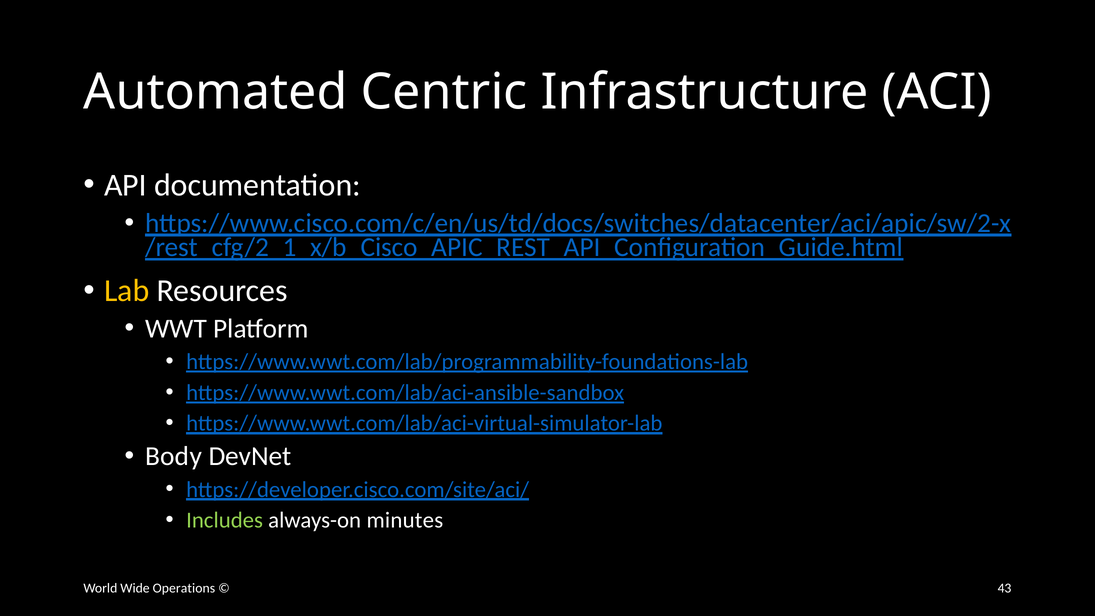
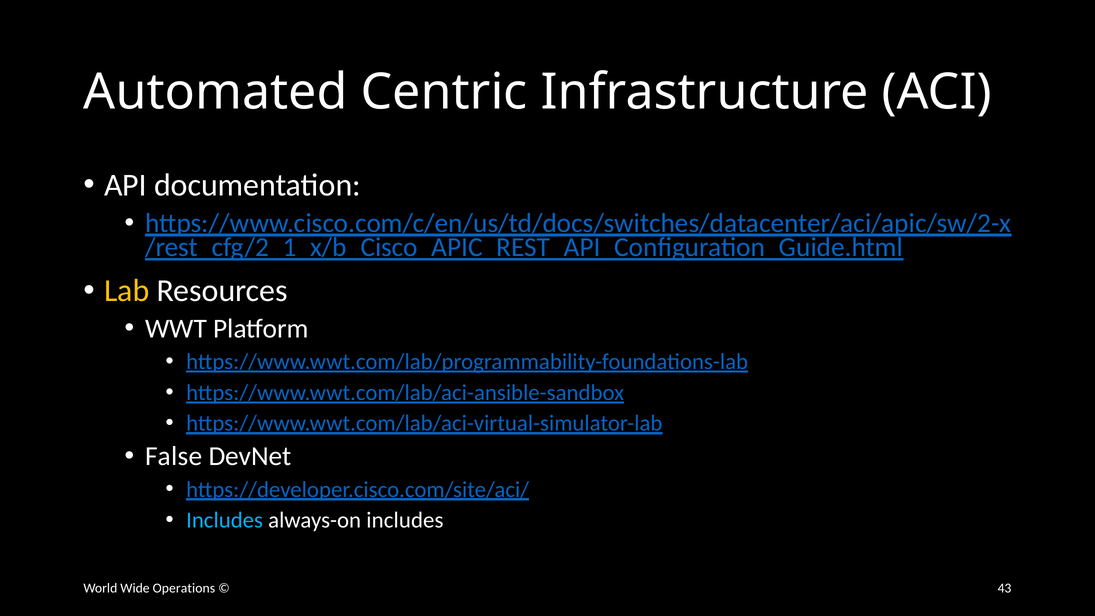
Body: Body -> False (174, 456)
Includes colour: light green -> light blue (225, 520)
always-on minutes: minutes -> includes (405, 520)
